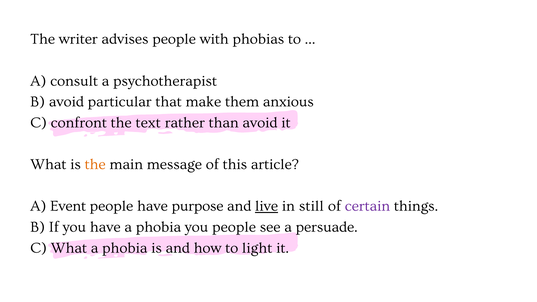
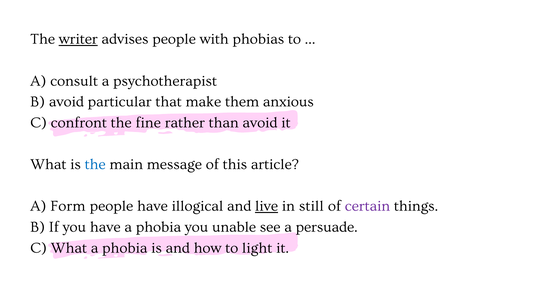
writer underline: none -> present (78, 39)
text: text -> fine (148, 123)
the colour: orange -> blue (95, 164)
Event: Event -> Form (68, 206)
purpose: purpose -> illogical (197, 206)
you people: people -> unable (234, 227)
